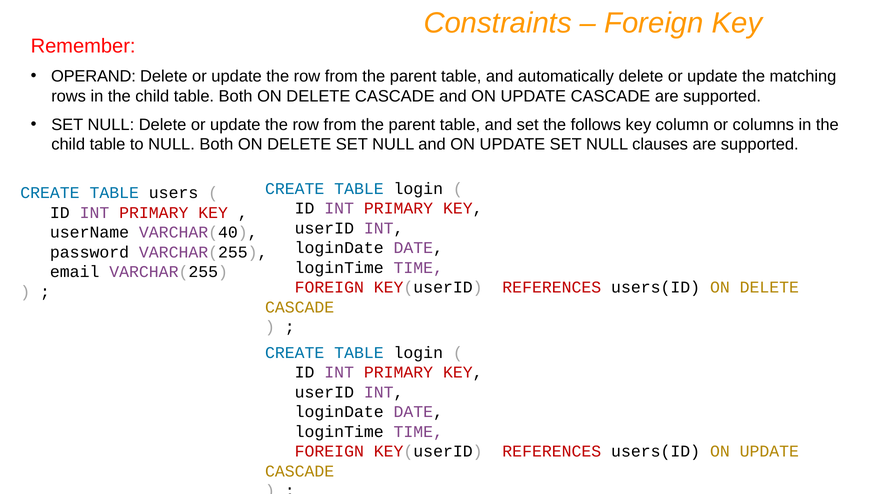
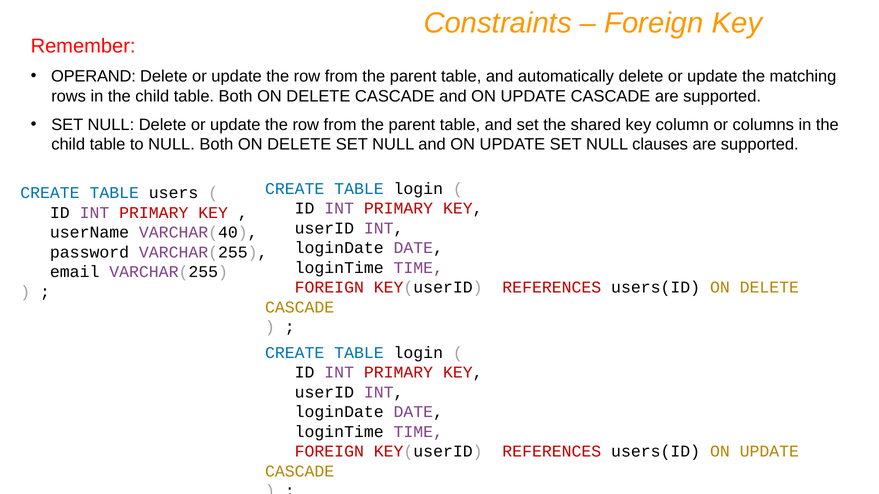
follows: follows -> shared (596, 125)
